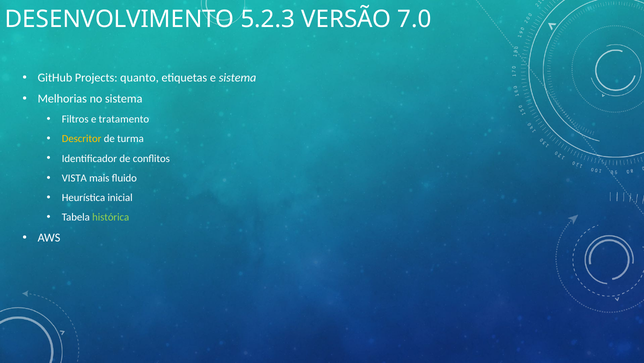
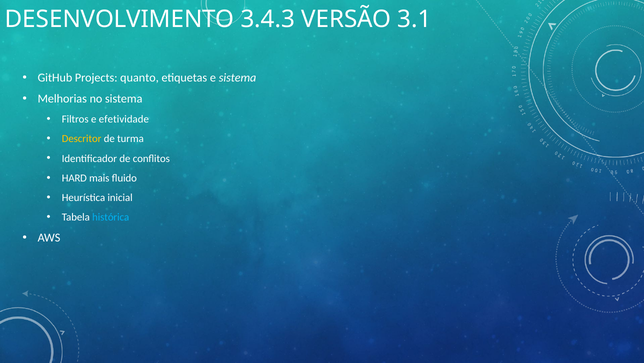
5.2.3: 5.2.3 -> 3.4.3 (268, 19)
7.0: 7.0 -> 3.1 (414, 19)
tratamento: tratamento -> efetividade (124, 119)
VISTA: VISTA -> HARD (74, 178)
histórica colour: light green -> light blue (111, 217)
